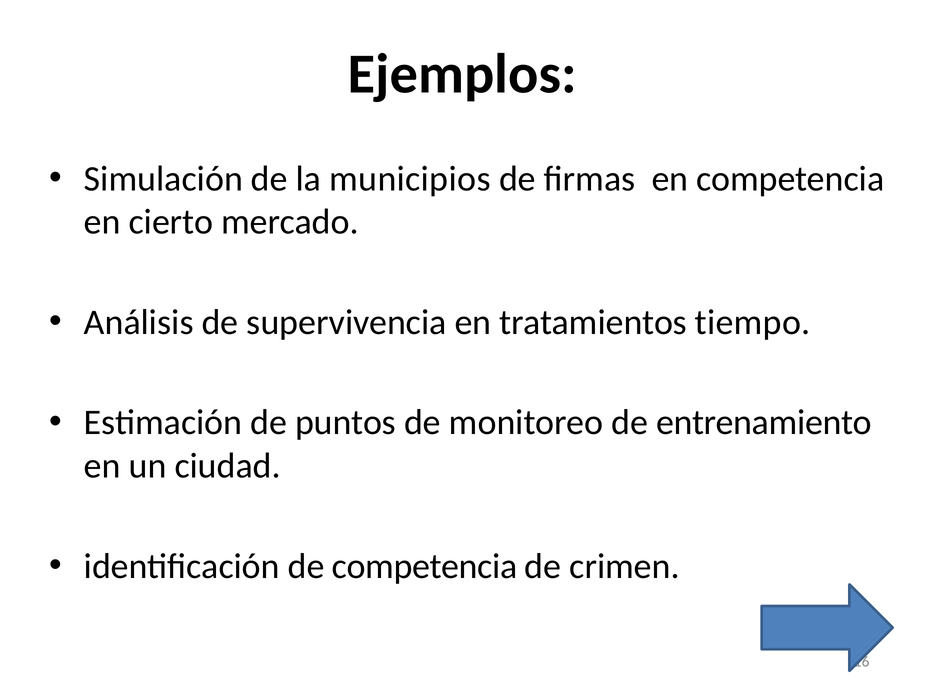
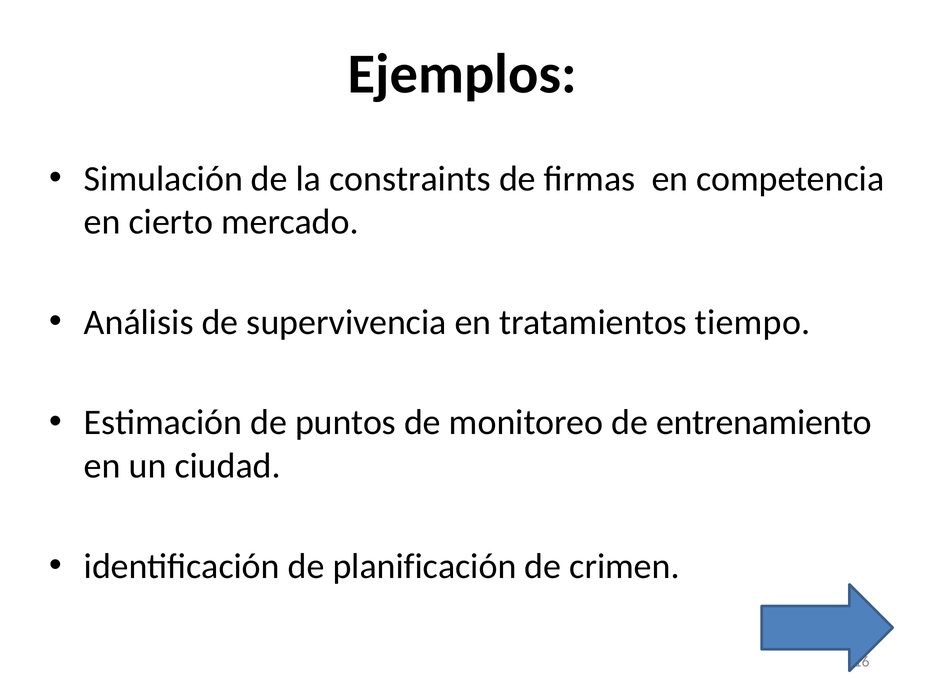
municipios: municipios -> constraints (410, 179)
de competencia: competencia -> planificación (425, 567)
